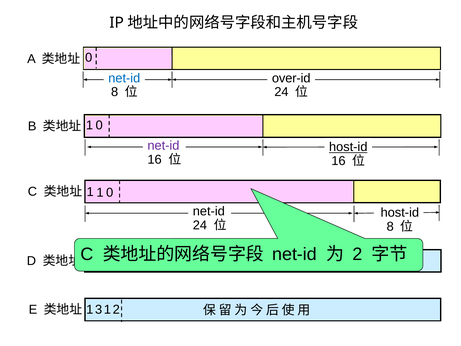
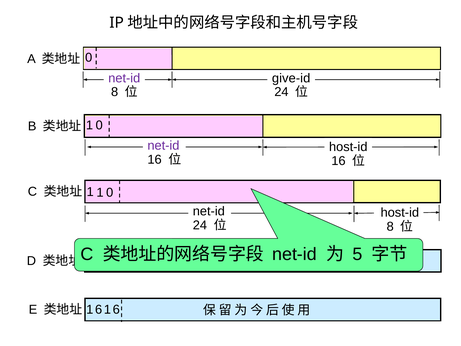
net-id colour: blue -> purple (124, 78)
over-id: over-id -> give-id (291, 78)
host-id underline: present -> none (348, 147)
2: 2 -> 5 (357, 254)
3: 3 -> 6 (99, 309)
2: 2 -> 6 (116, 309)
